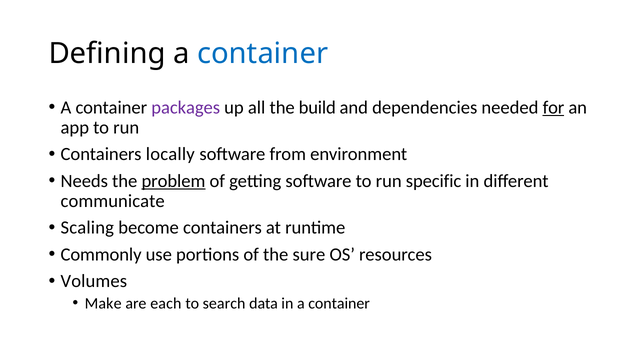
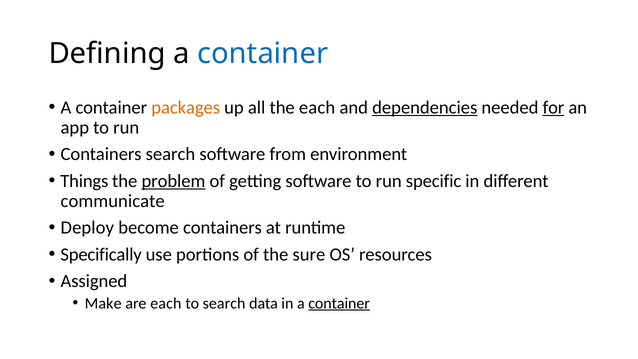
packages colour: purple -> orange (186, 107)
the build: build -> each (317, 107)
dependencies underline: none -> present (425, 107)
Containers locally: locally -> search (170, 154)
Needs: Needs -> Things (84, 181)
Scaling: Scaling -> Deploy (87, 228)
Commonly: Commonly -> Specifically (101, 254)
Volumes: Volumes -> Assigned (94, 281)
container underline: none -> present (339, 303)
